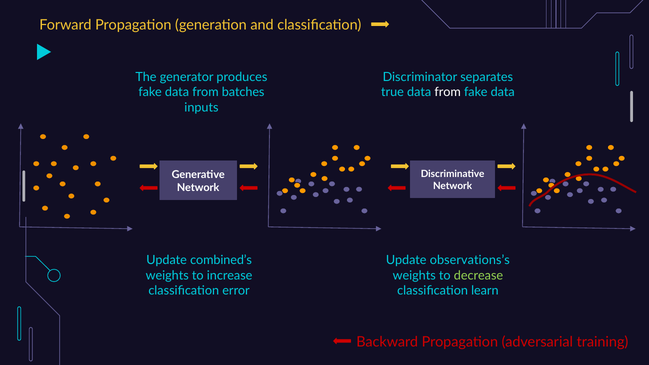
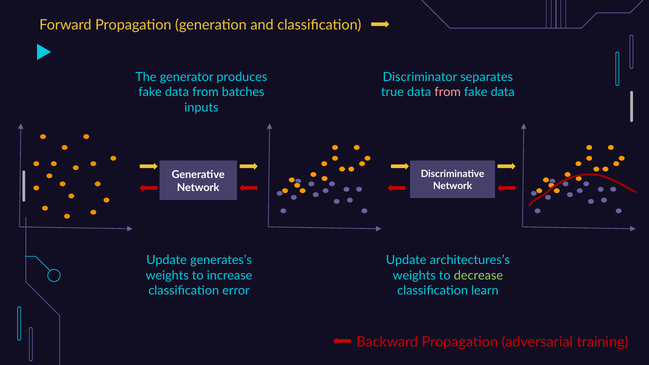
from colour: white -> pink (448, 92)
combined’s: combined’s -> generates’s (221, 260)
observations’s: observations’s -> architectures’s (470, 260)
